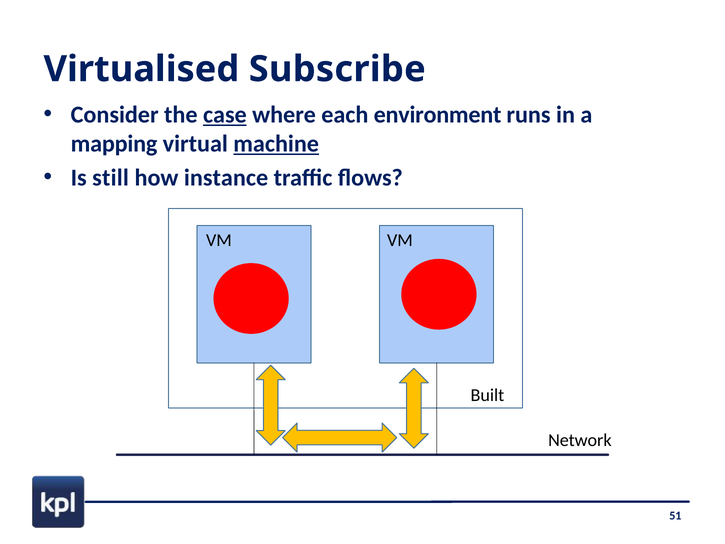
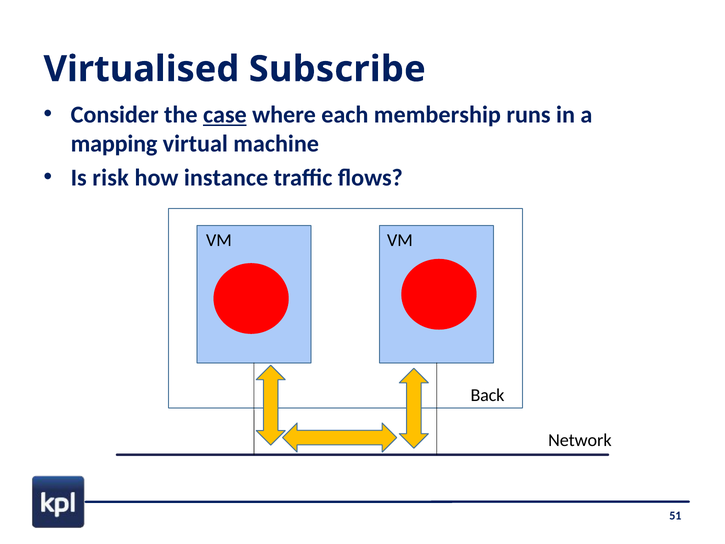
environment: environment -> membership (437, 115)
machine underline: present -> none (276, 144)
still: still -> risk (111, 178)
Built: Built -> Back (488, 395)
